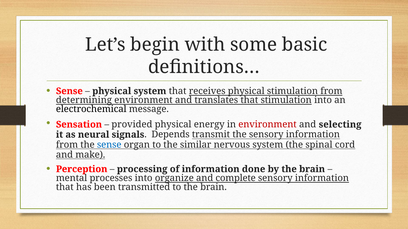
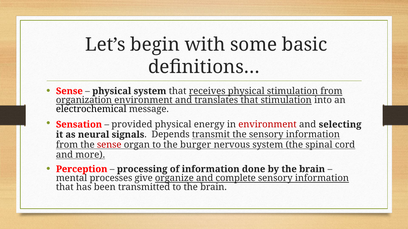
determining: determining -> organization (84, 100)
sense colour: blue -> red (109, 145)
similar: similar -> burger (196, 145)
make: make -> more (90, 155)
processes into: into -> give (144, 179)
